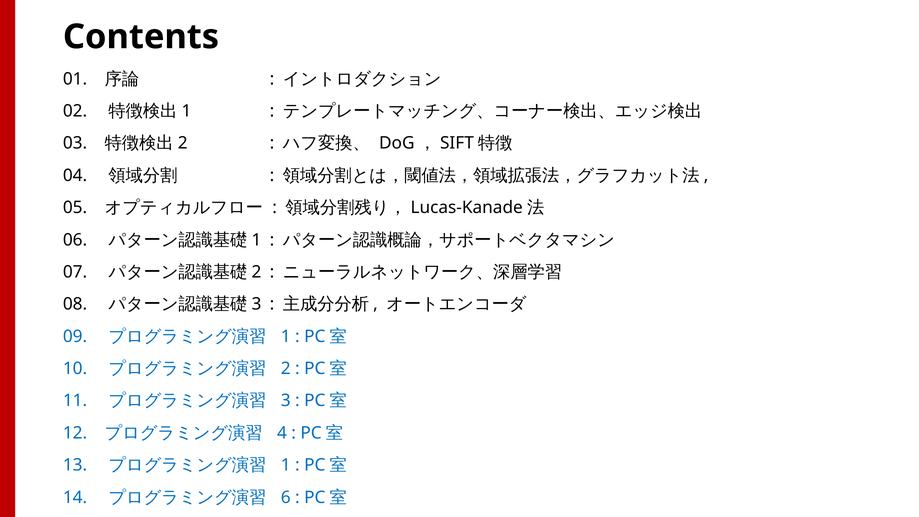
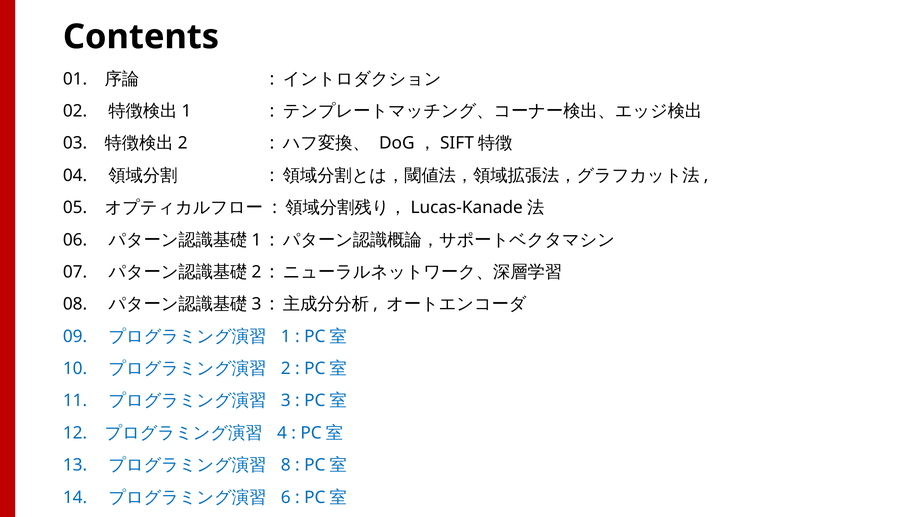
1: 1 -> 8 (286, 465)
